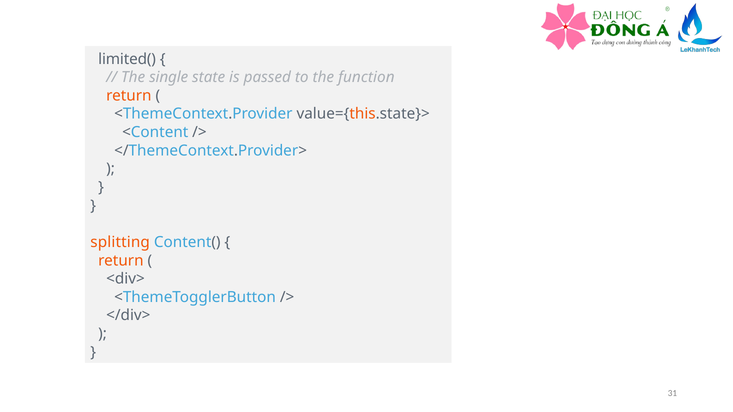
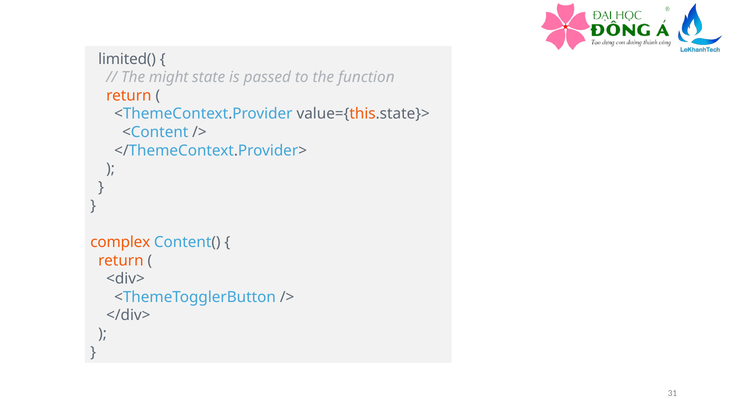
single: single -> might (169, 77)
splitting: splitting -> complex (120, 242)
